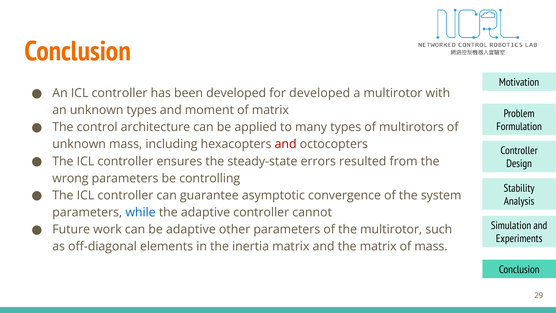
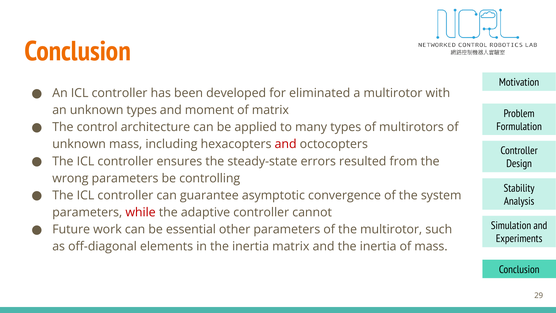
for developed: developed -> eliminated (320, 93)
while colour: blue -> red (141, 212)
be adaptive: adaptive -> essential (191, 229)
and the matrix: matrix -> inertia (378, 246)
